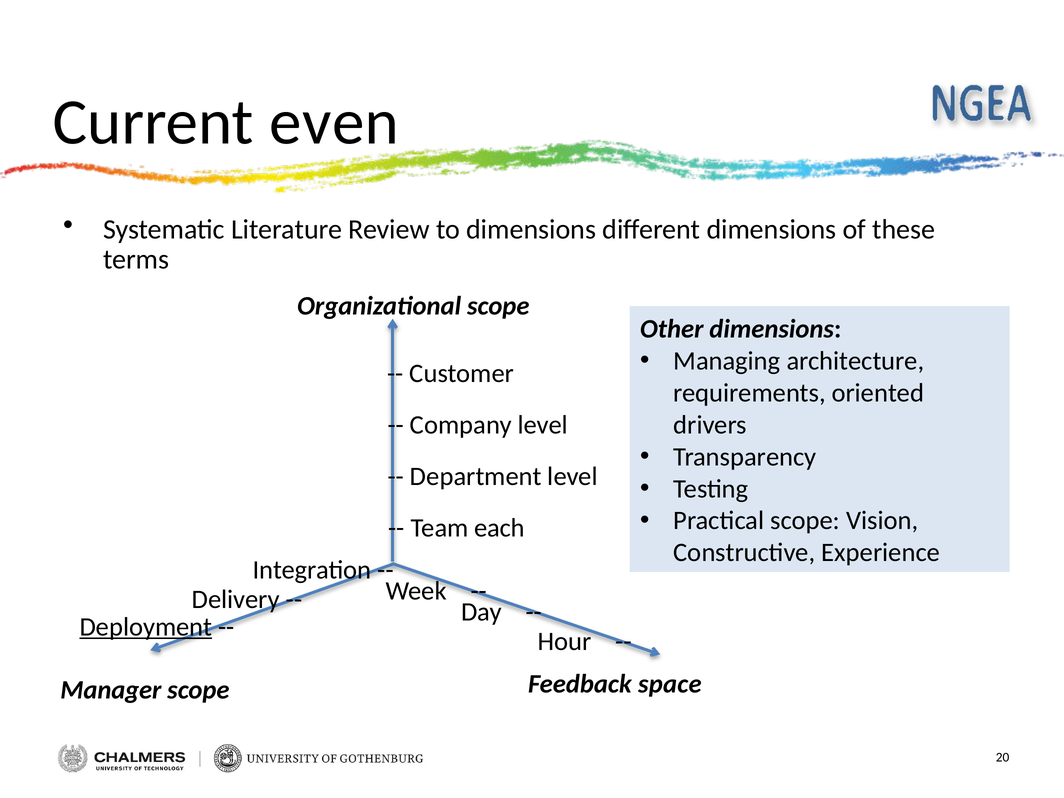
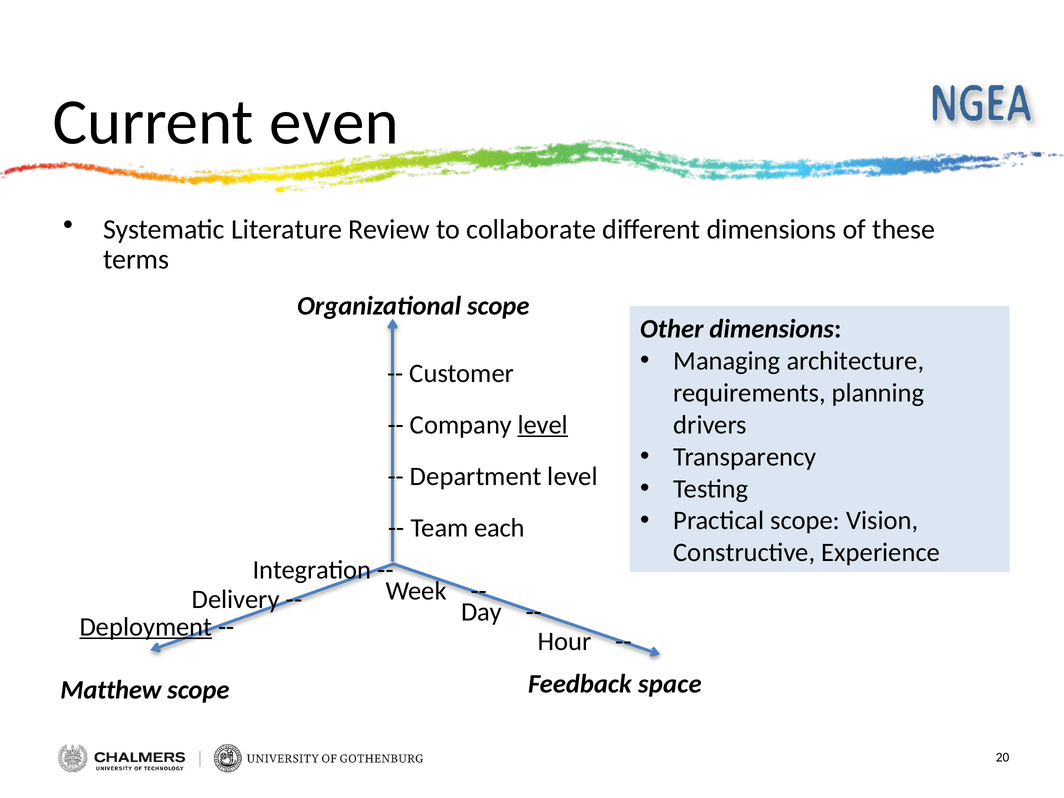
to dimensions: dimensions -> collaborate (531, 229)
oriented: oriented -> planning (878, 393)
level underline: none -> present (543, 425)
Manager: Manager -> Matthew (111, 690)
